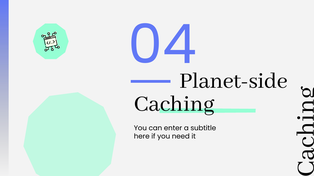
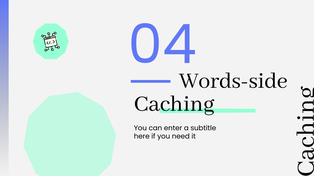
Planet-side: Planet-side -> Words-side (233, 80)
